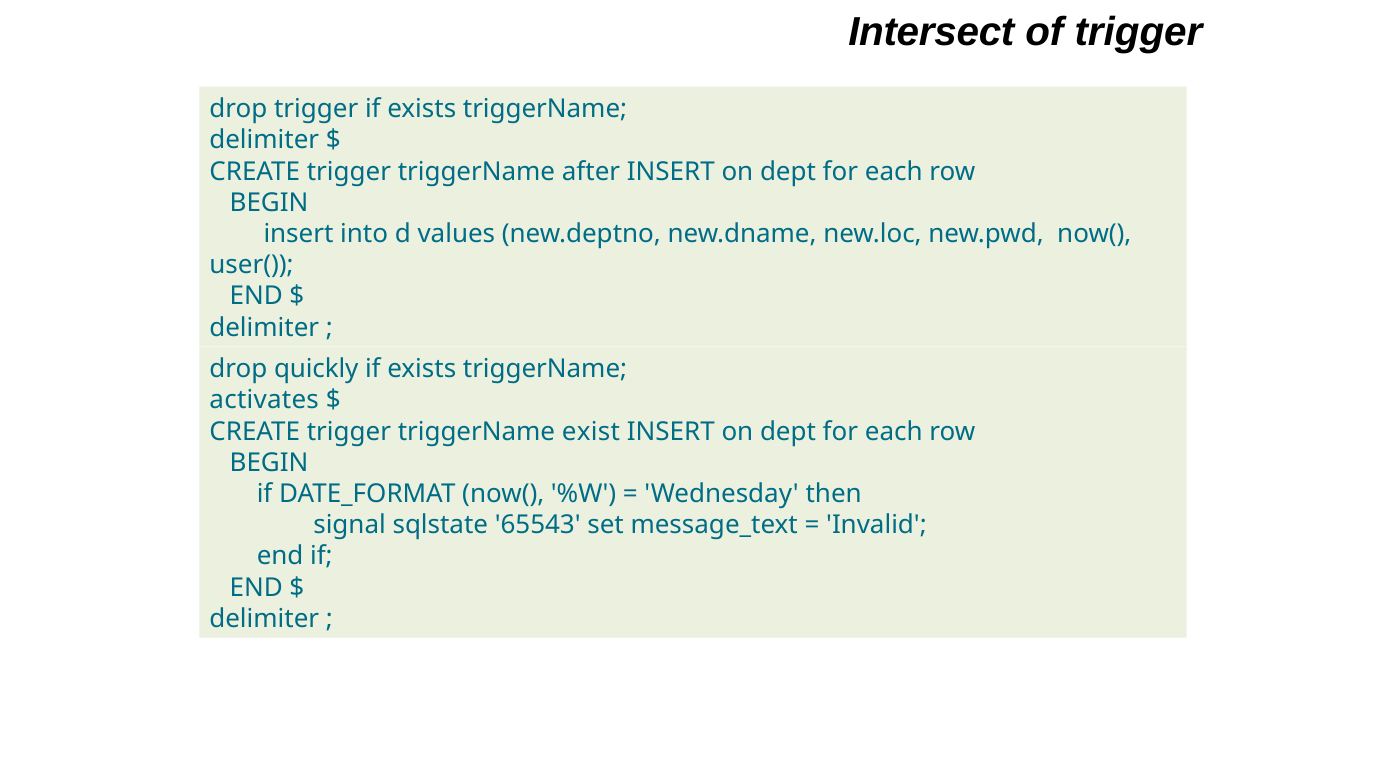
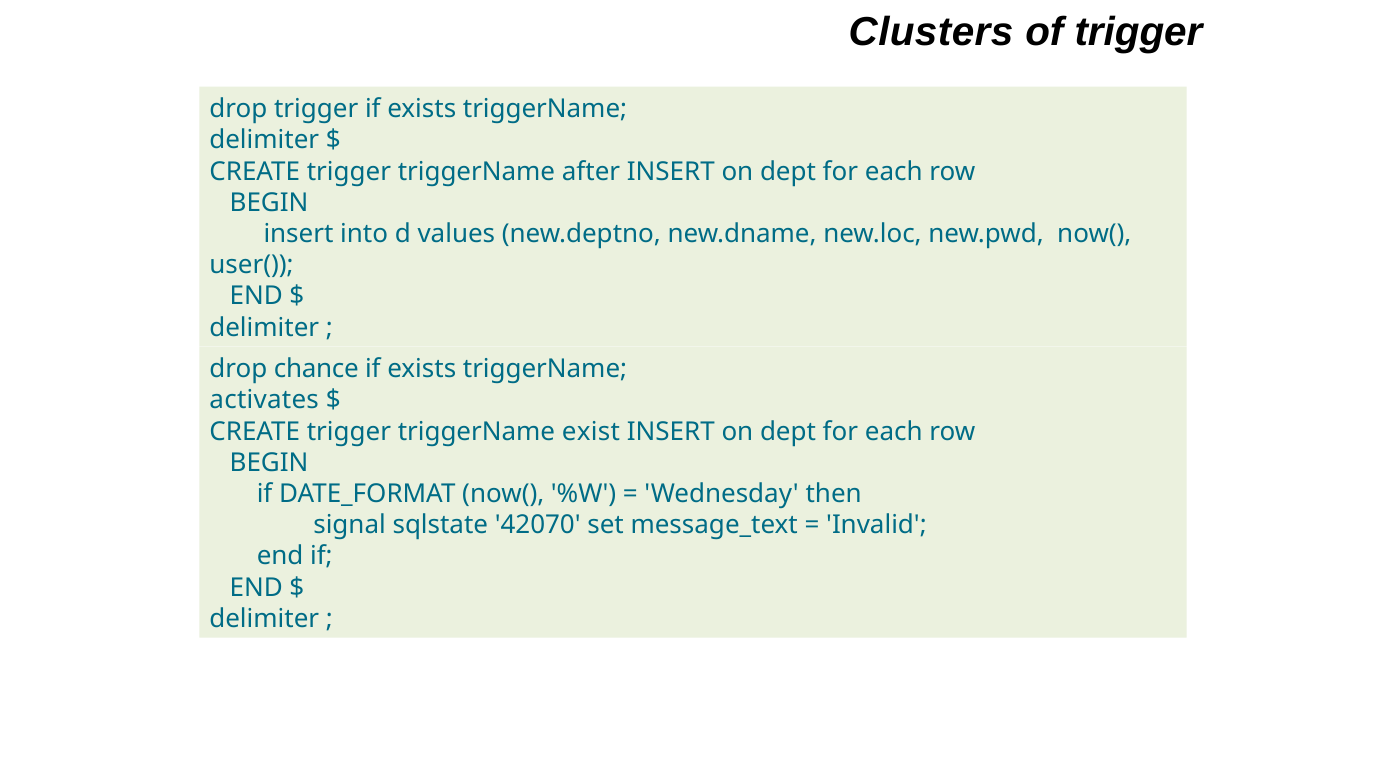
Intersect: Intersect -> Clusters (931, 32)
quickly: quickly -> chance (316, 369)
65543: 65543 -> 42070 (538, 525)
